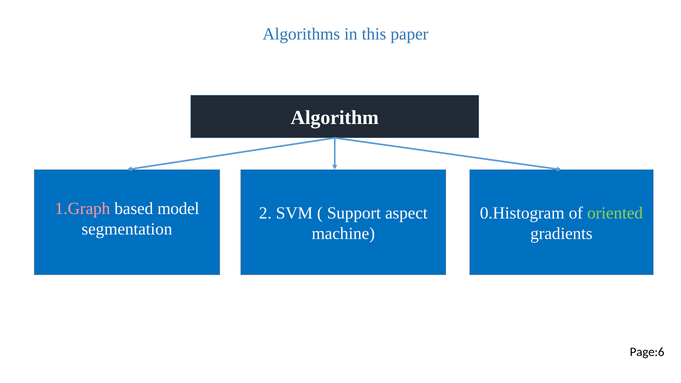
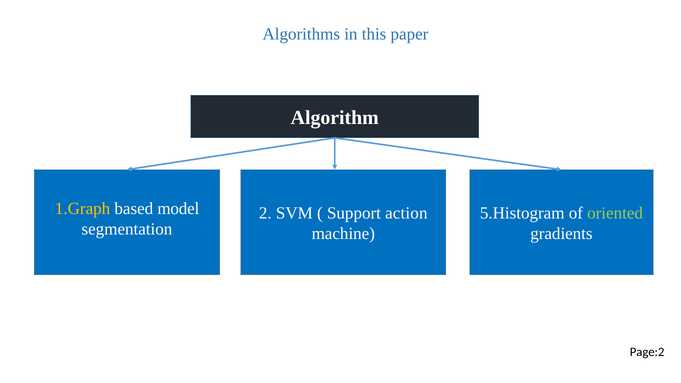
1.Graph colour: pink -> yellow (83, 209)
aspect: aspect -> action (406, 213)
0.Histogram: 0.Histogram -> 5.Histogram (522, 213)
Page:6: Page:6 -> Page:2 (647, 352)
